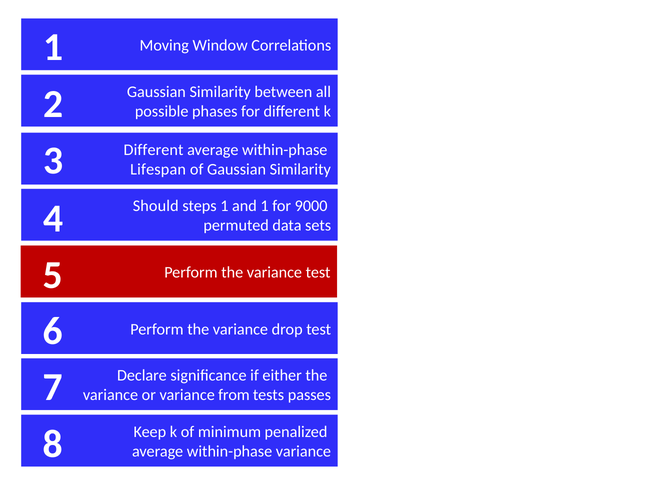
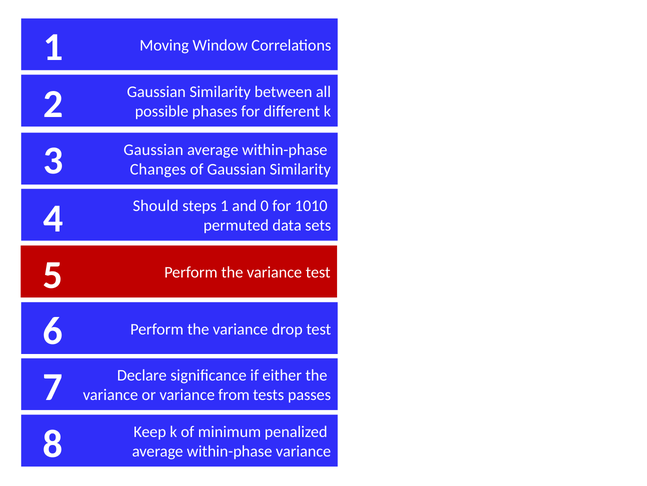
Different: Different -> Gaussian (154, 150)
Lifespan: Lifespan -> Changes (158, 169)
and 1: 1 -> 0 (265, 206)
9000: 9000 -> 1010 (311, 206)
